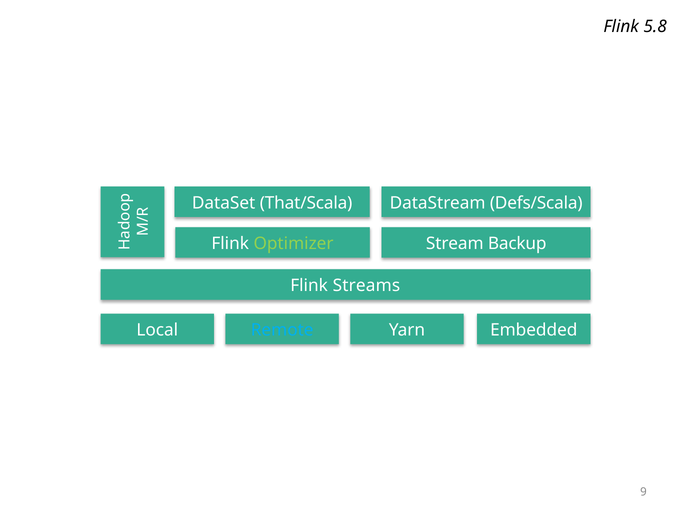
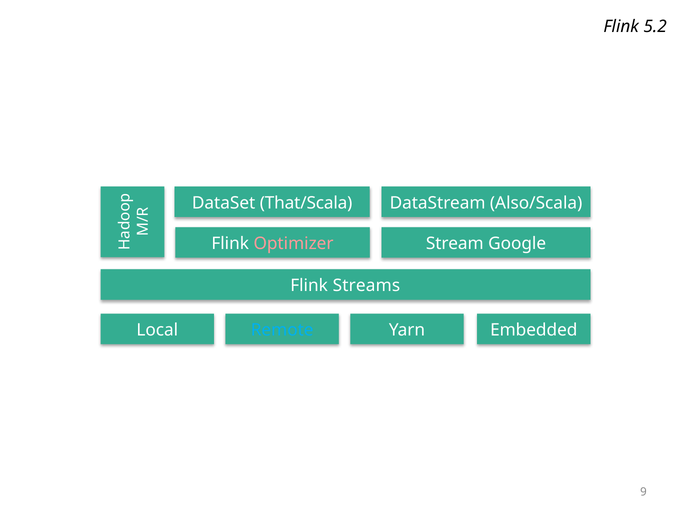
5.8: 5.8 -> 5.2 (655, 26)
Defs/Scala: Defs/Scala -> Also/Scala (536, 203)
Optimizer colour: light green -> pink (294, 244)
Backup: Backup -> Google (517, 244)
